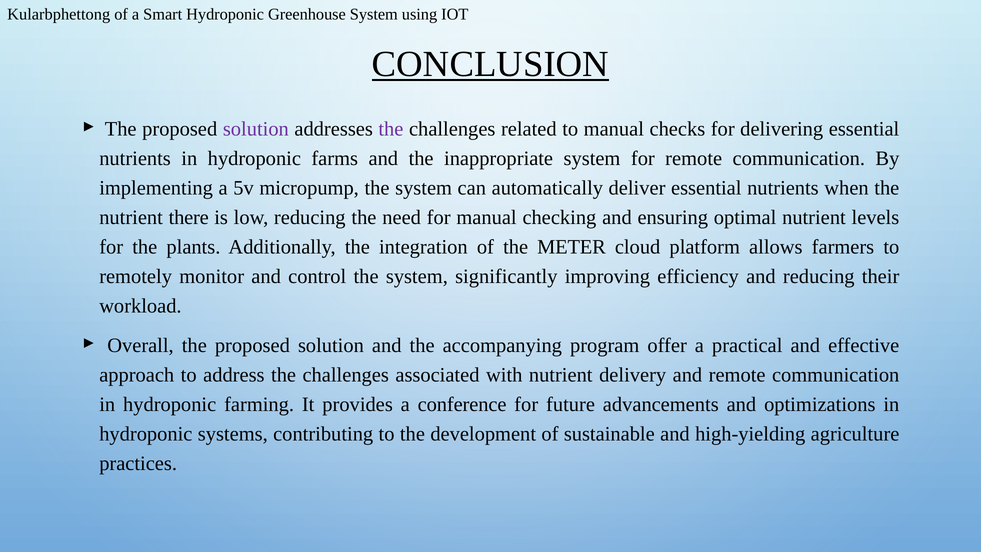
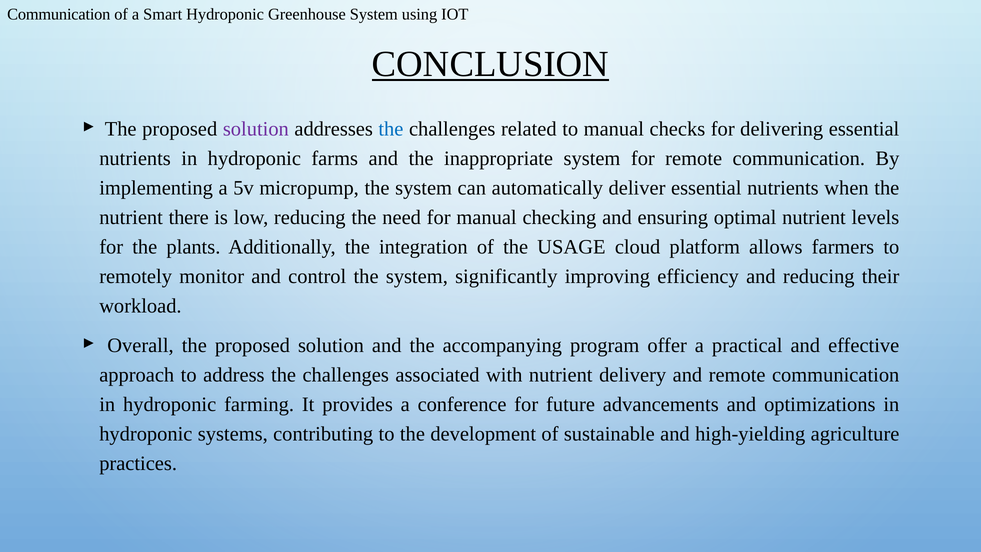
Kularbphettong: Kularbphettong -> Communication (59, 15)
the colour: purple -> blue (391, 129)
METER: METER -> USAGE (571, 247)
